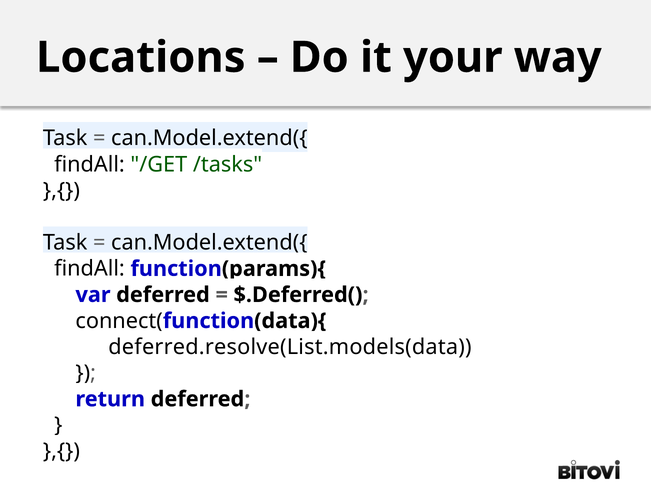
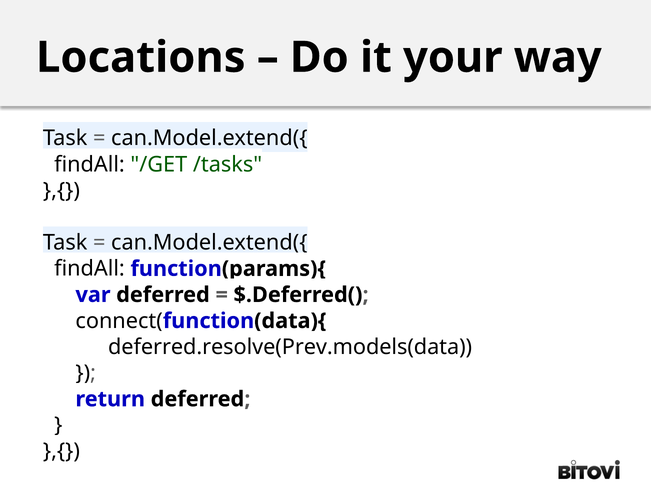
deferred.resolve(List.models(data: deferred.resolve(List.models(data -> deferred.resolve(Prev.models(data (290, 346)
